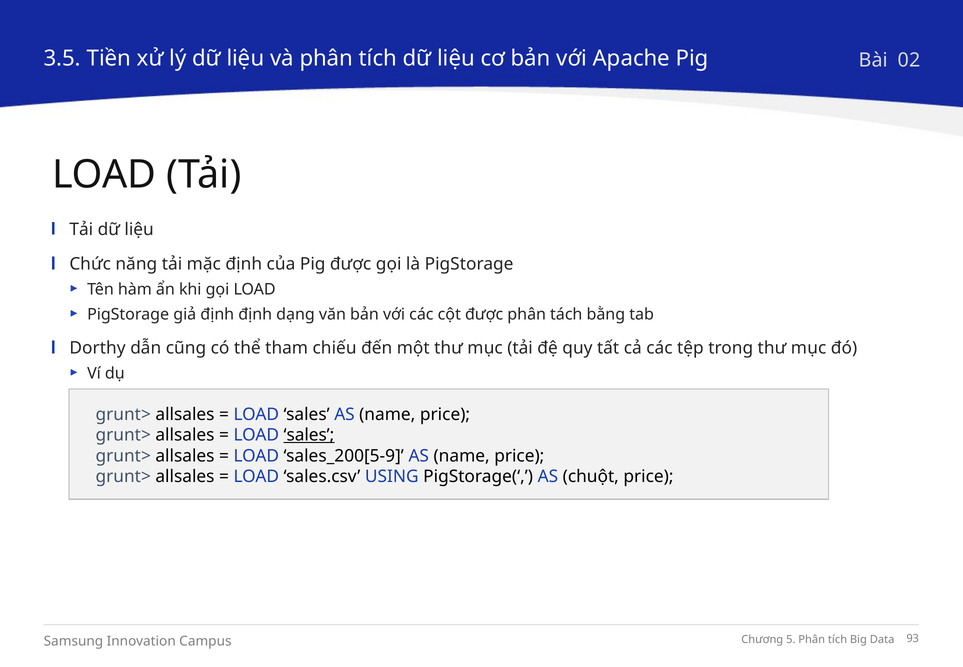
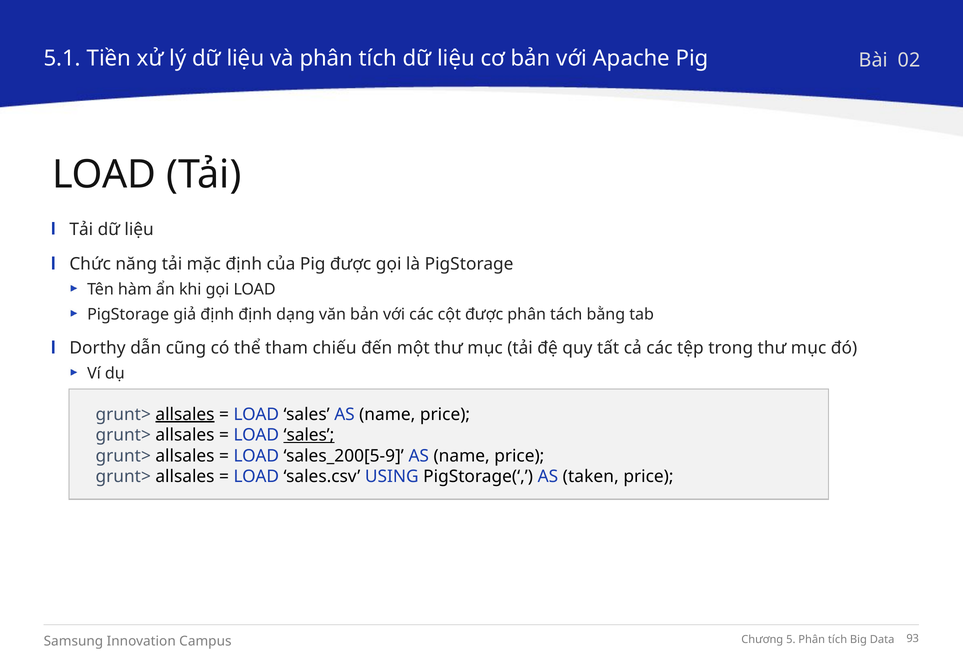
3.5: 3.5 -> 5.1 (62, 58)
allsales underline: none -> present (185, 414)
chuột: chuột -> taken (591, 476)
